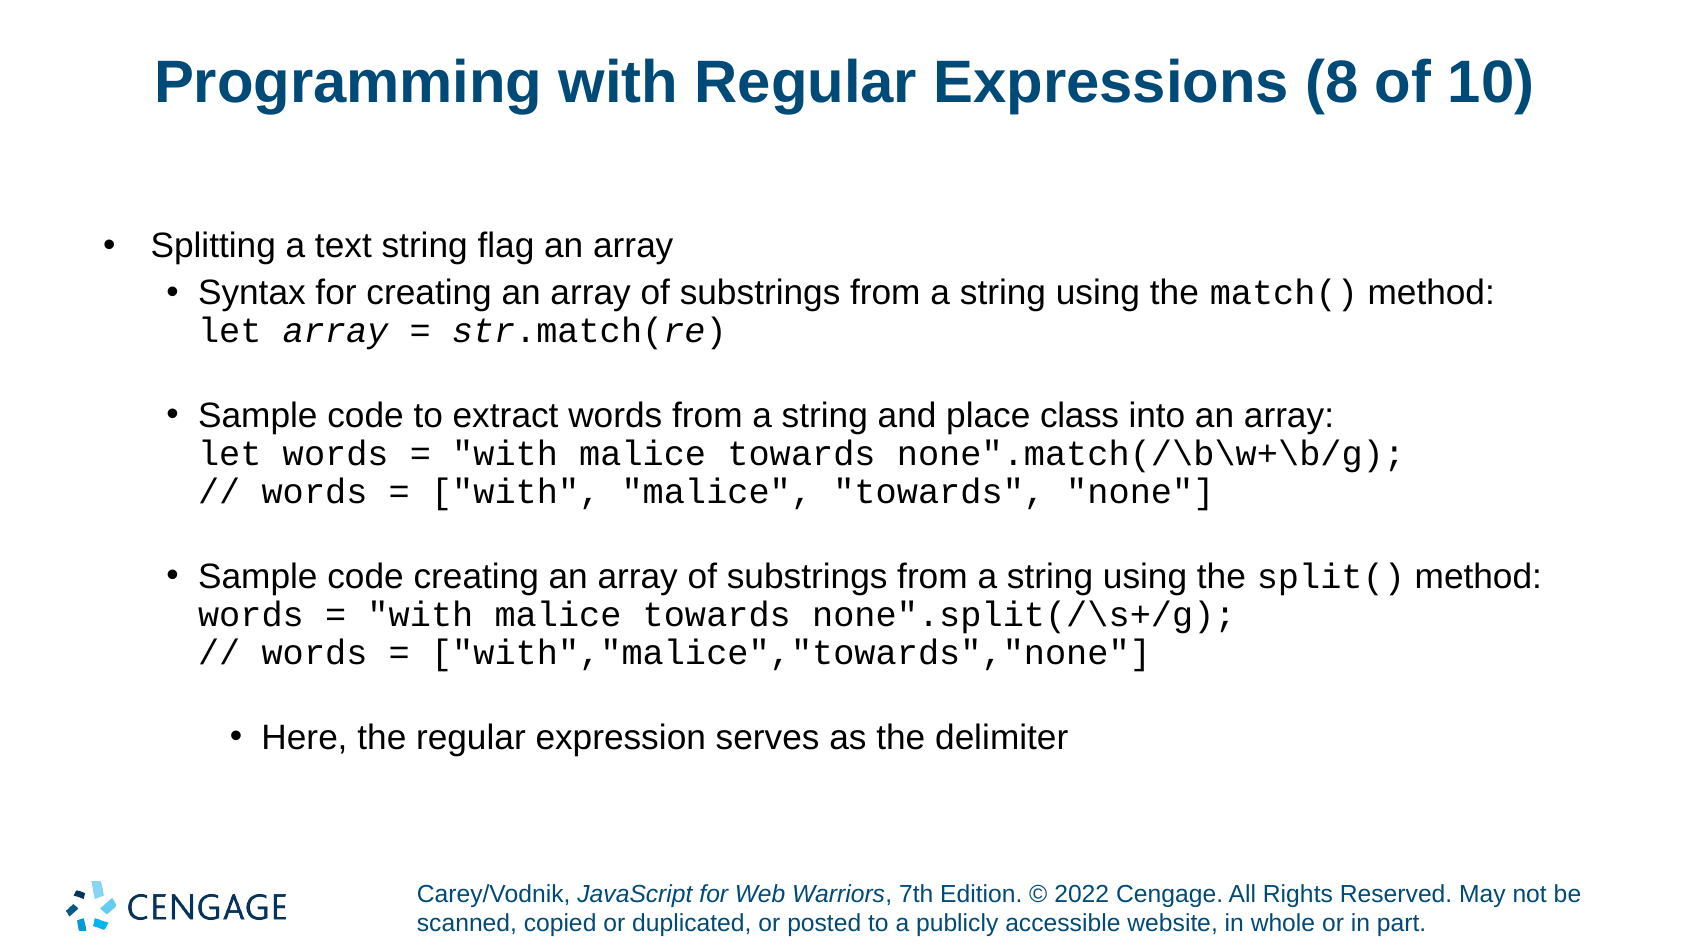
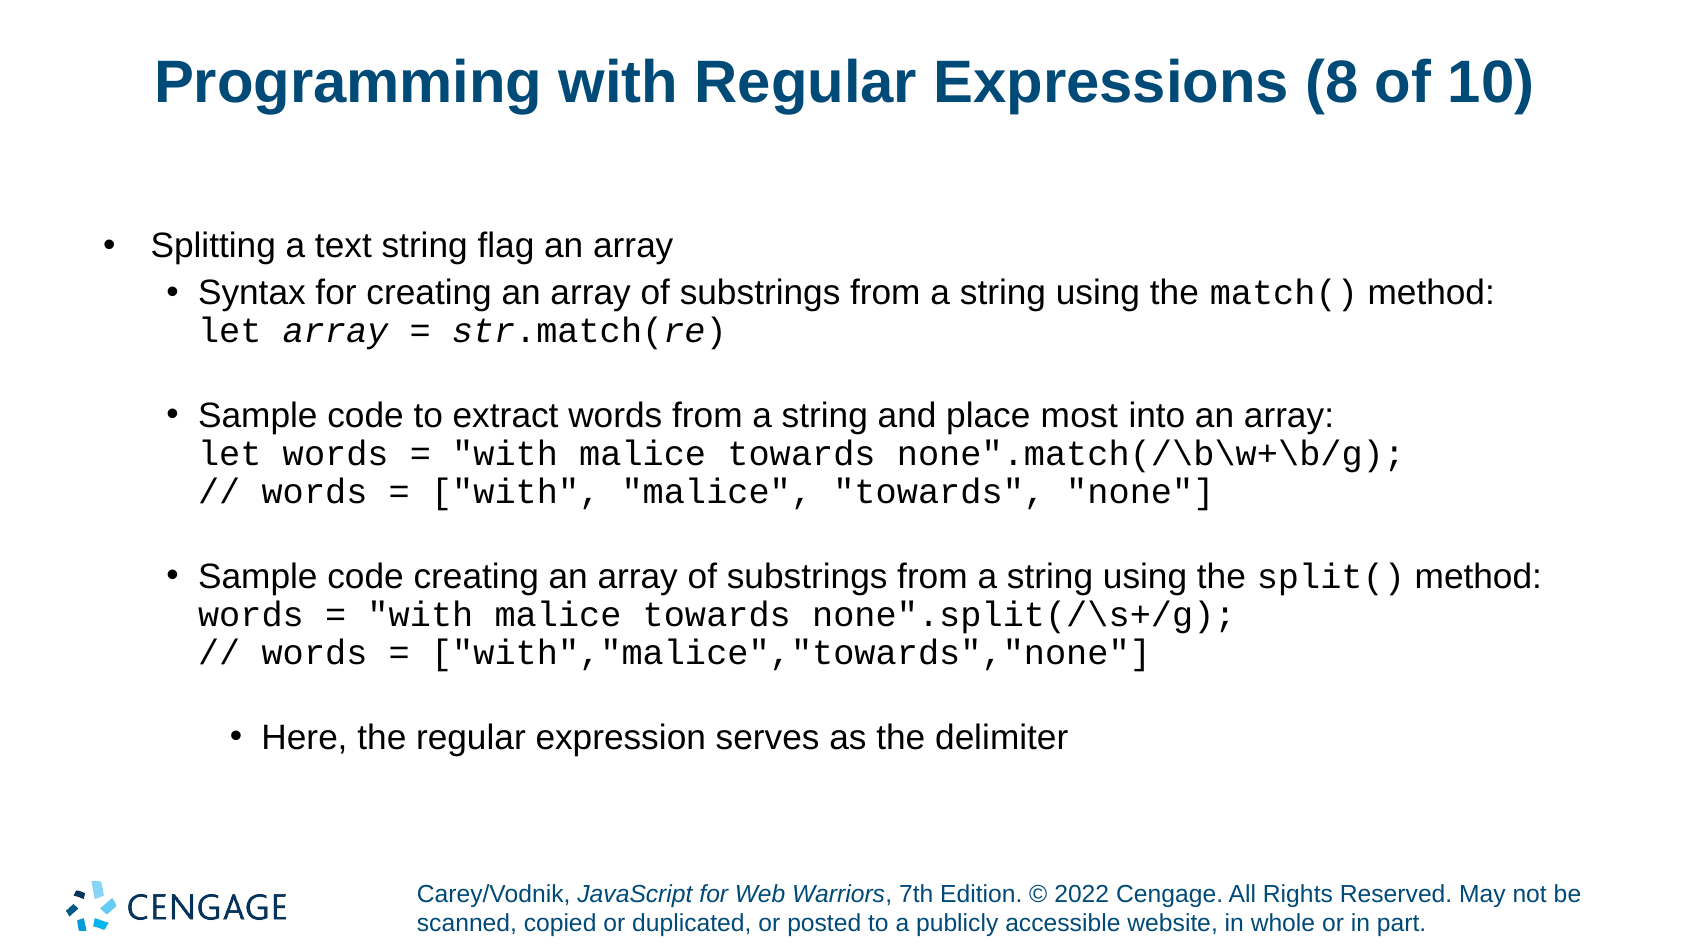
class: class -> most (1079, 416)
